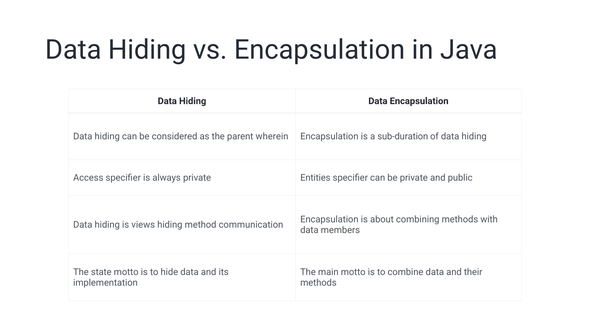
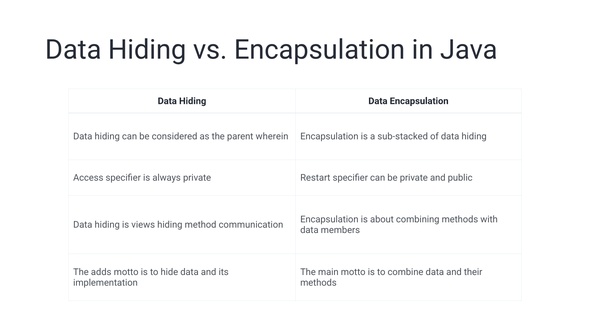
sub-duration: sub-duration -> sub-stacked (403, 136)
Entities: Entities -> Restart (315, 178)
state: state -> adds (101, 272)
